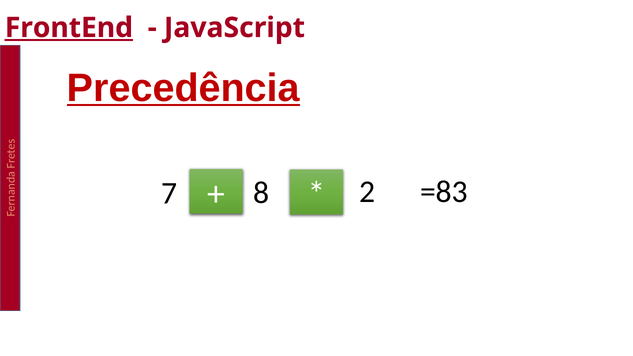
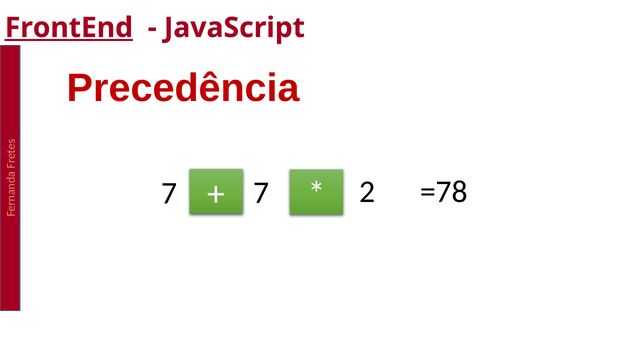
Precedência underline: present -> none (183, 88)
7 8: 8 -> 7 (261, 193)
=83: =83 -> =78 (444, 192)
